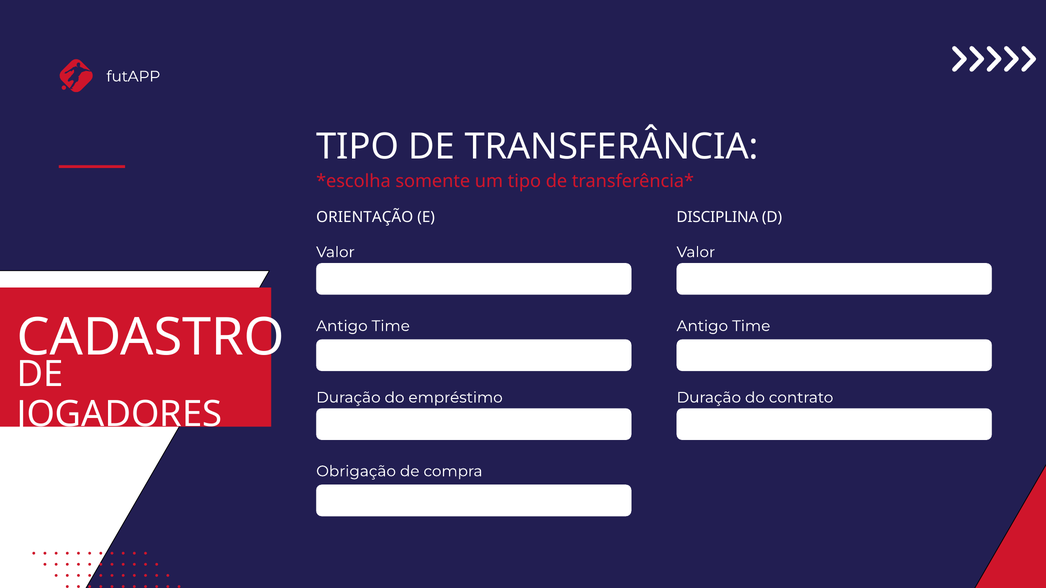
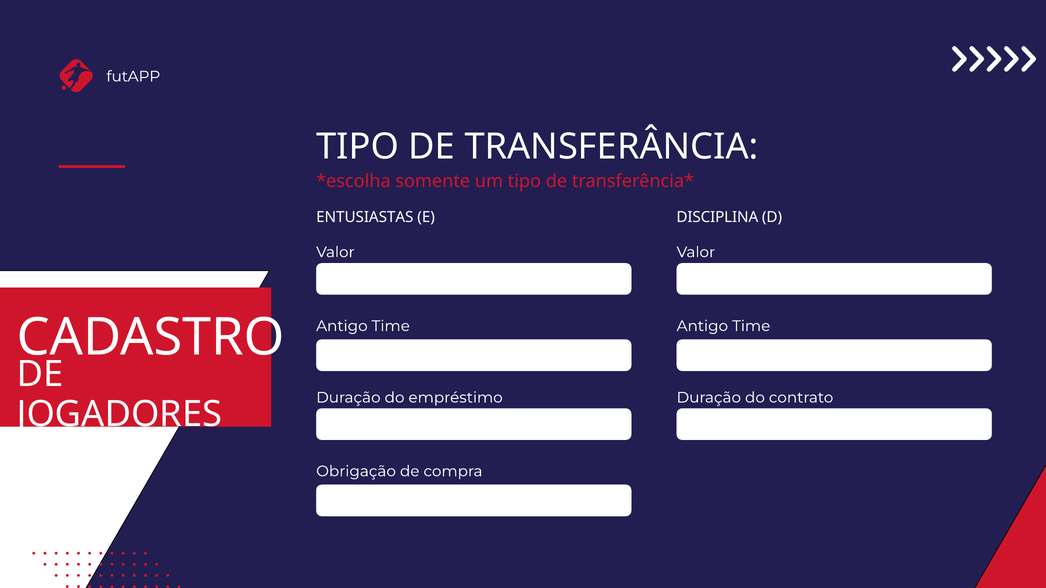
ORIENTAÇÃO: ORIENTAÇÃO -> ENTUSIASTAS (365, 217)
